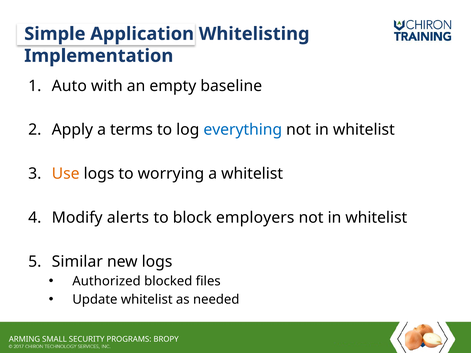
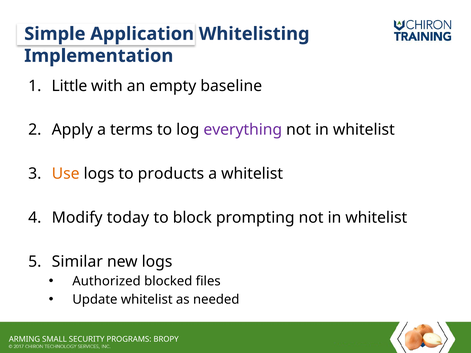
Auto: Auto -> Little (69, 86)
everything colour: blue -> purple (243, 130)
worrying: worrying -> products (171, 174)
alerts: alerts -> today (128, 218)
employers: employers -> prompting (255, 218)
